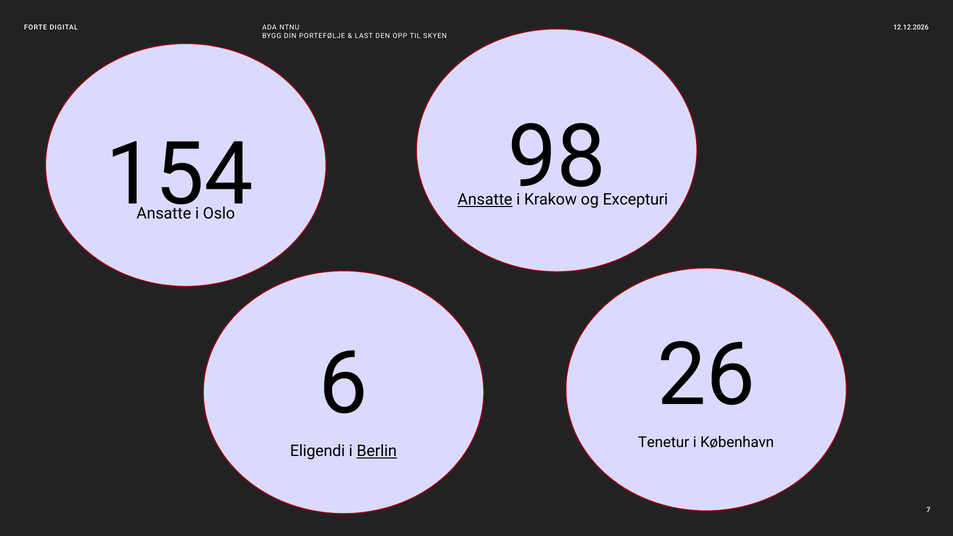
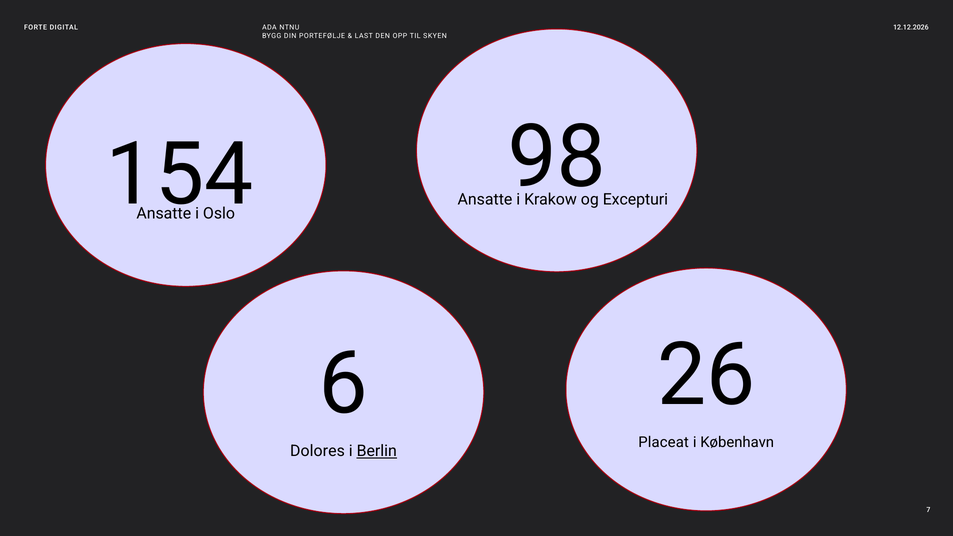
Ansatte underline: present -> none (485, 200)
Tenetur: Tenetur -> Placeat (664, 443)
Eligendi: Eligendi -> Dolores (317, 451)
